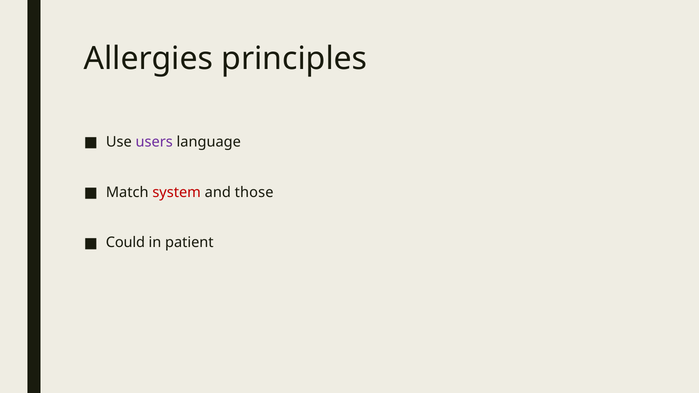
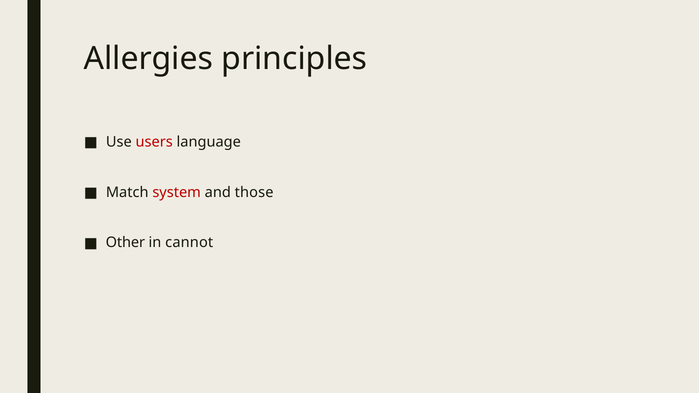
users colour: purple -> red (154, 142)
Could: Could -> Other (125, 243)
patient: patient -> cannot (189, 243)
